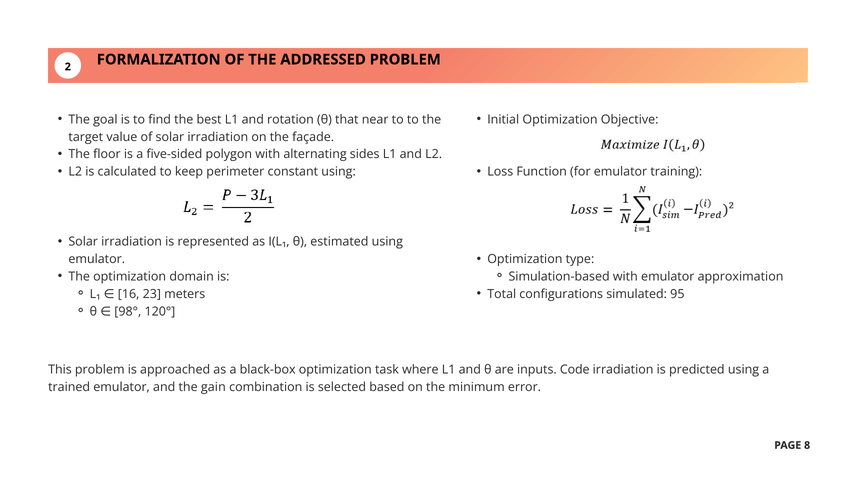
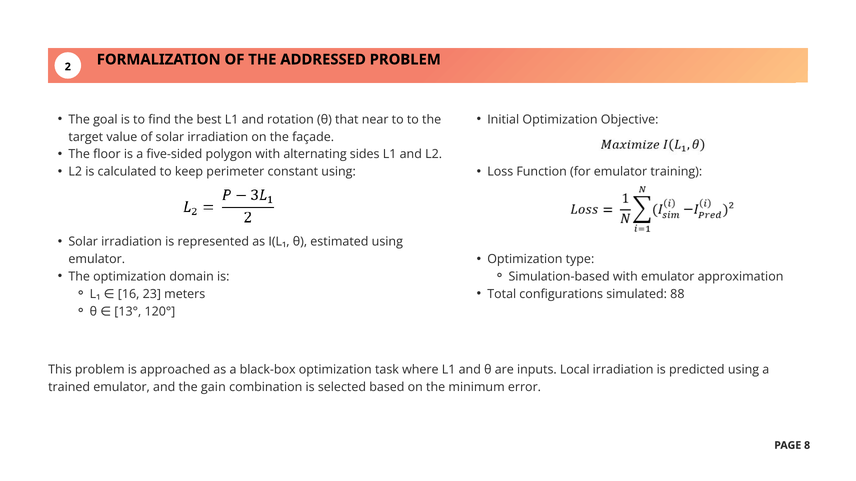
95: 95 -> 88 (677, 294)
98°: 98° -> 13° (128, 312)
Code: Code -> Local (575, 370)
